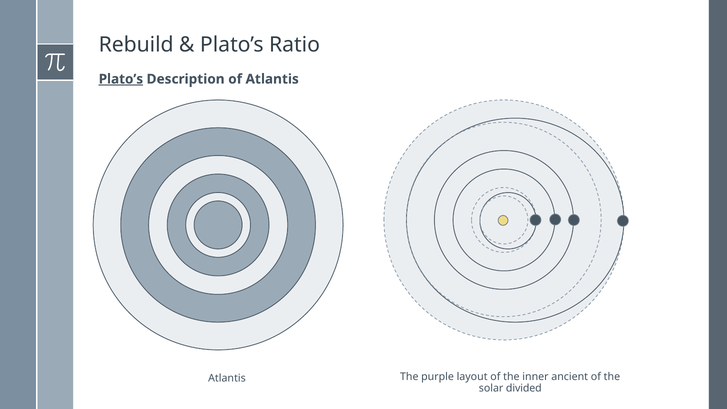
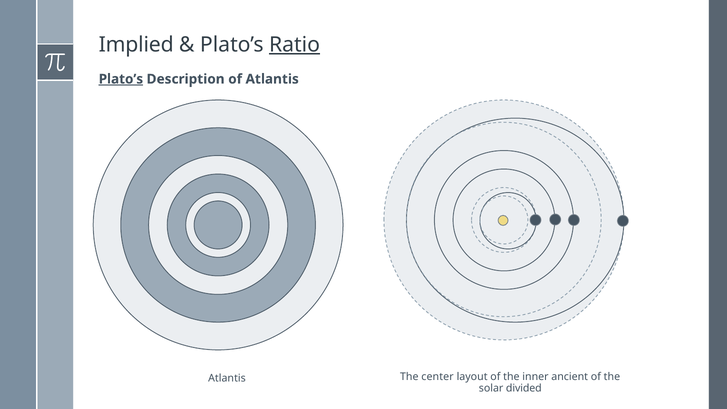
Rebuild: Rebuild -> Implied (136, 45)
Ratio underline: none -> present (295, 45)
purple: purple -> center (437, 377)
